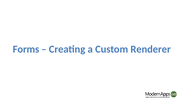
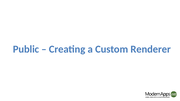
Forms: Forms -> Public (26, 49)
